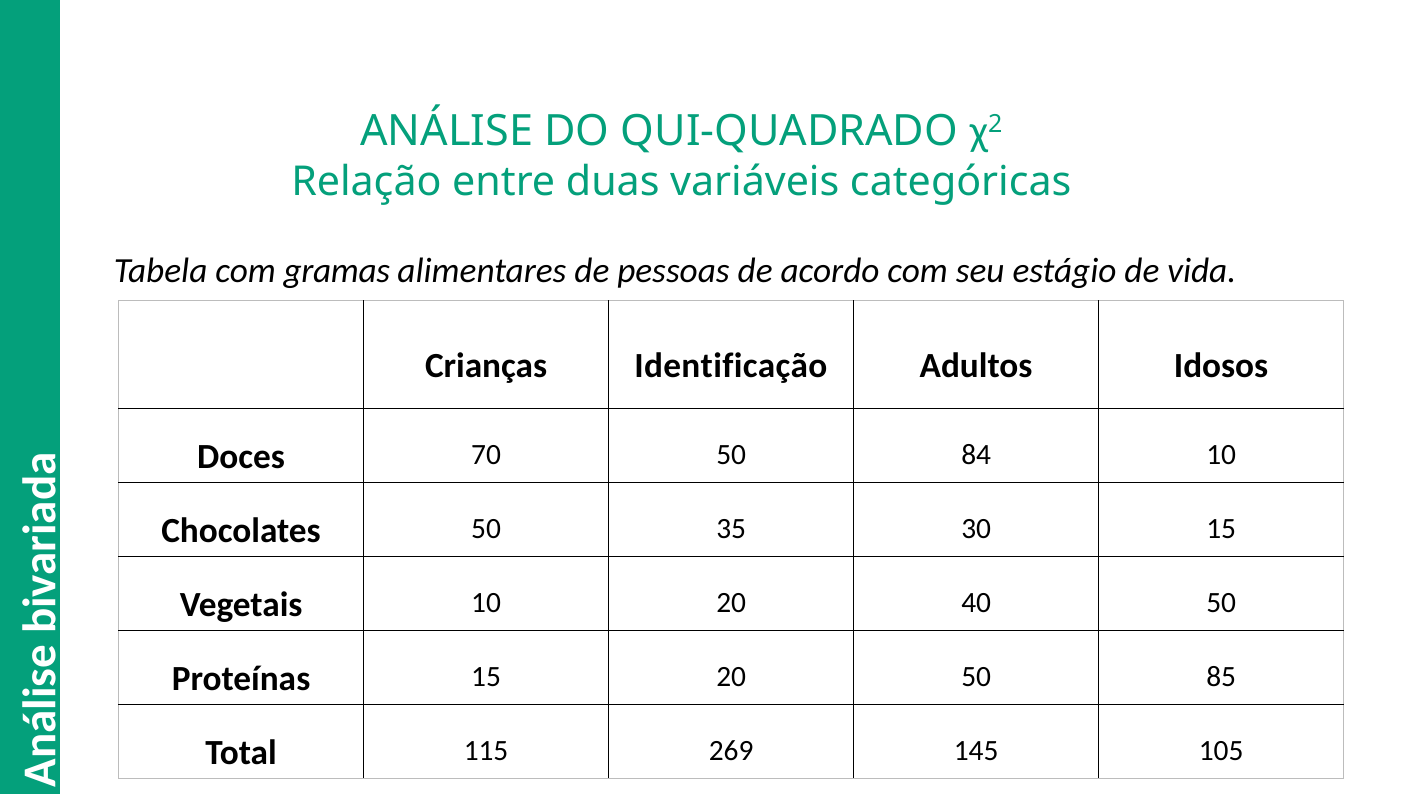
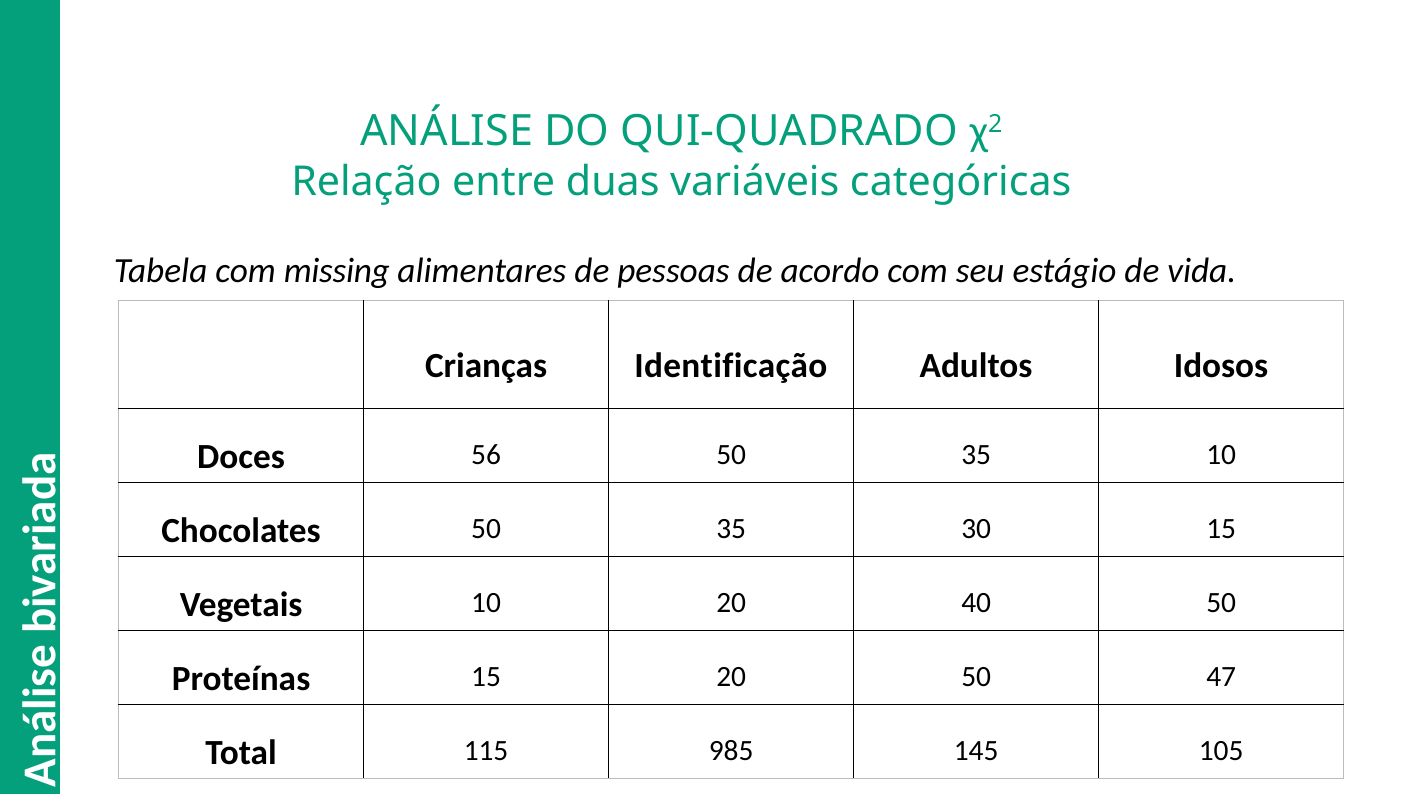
gramas: gramas -> missing (337, 271)
70: 70 -> 56 (486, 455)
84: 84 -> 35 (976, 455)
85: 85 -> 47 (1221, 677)
269: 269 -> 985 (731, 751)
